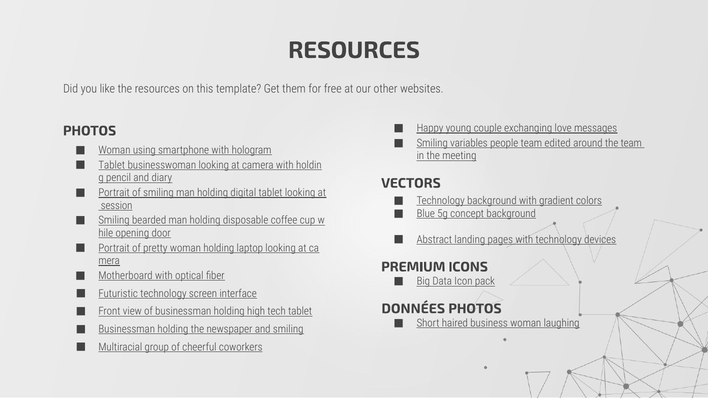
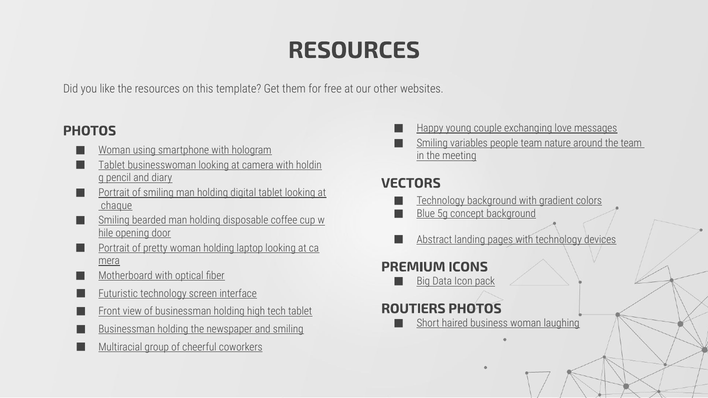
edited: edited -> nature (558, 143)
session: session -> chaque (116, 206)
DONNÉES: DONNÉES -> ROUTIERS (413, 309)
